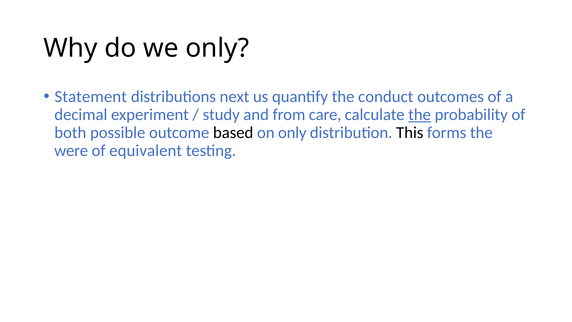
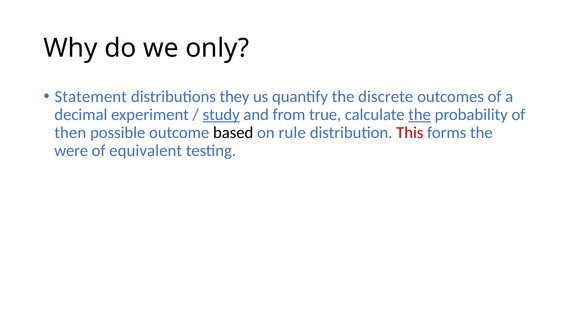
next: next -> they (235, 97)
conduct: conduct -> discrete (386, 97)
study underline: none -> present (221, 115)
care: care -> true (325, 115)
both: both -> then (70, 133)
on only: only -> rule (292, 133)
This colour: black -> red (410, 133)
